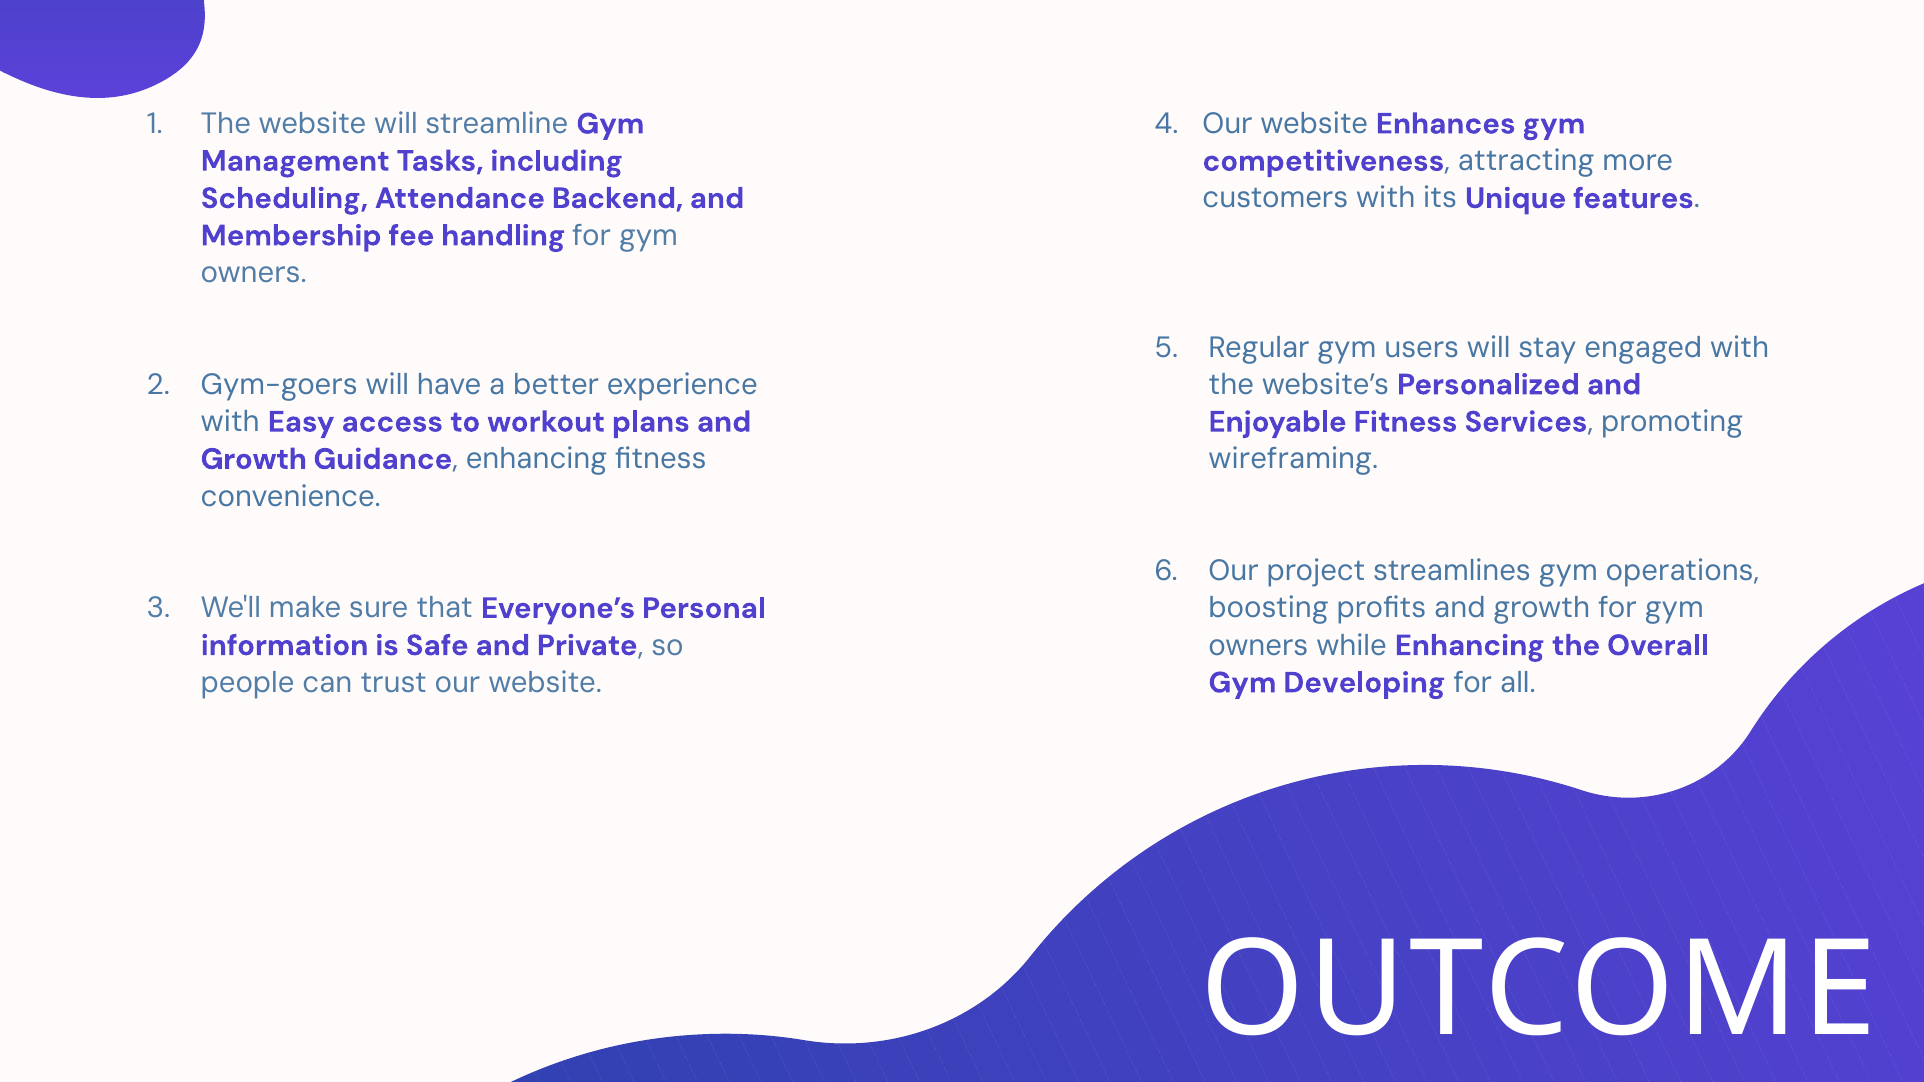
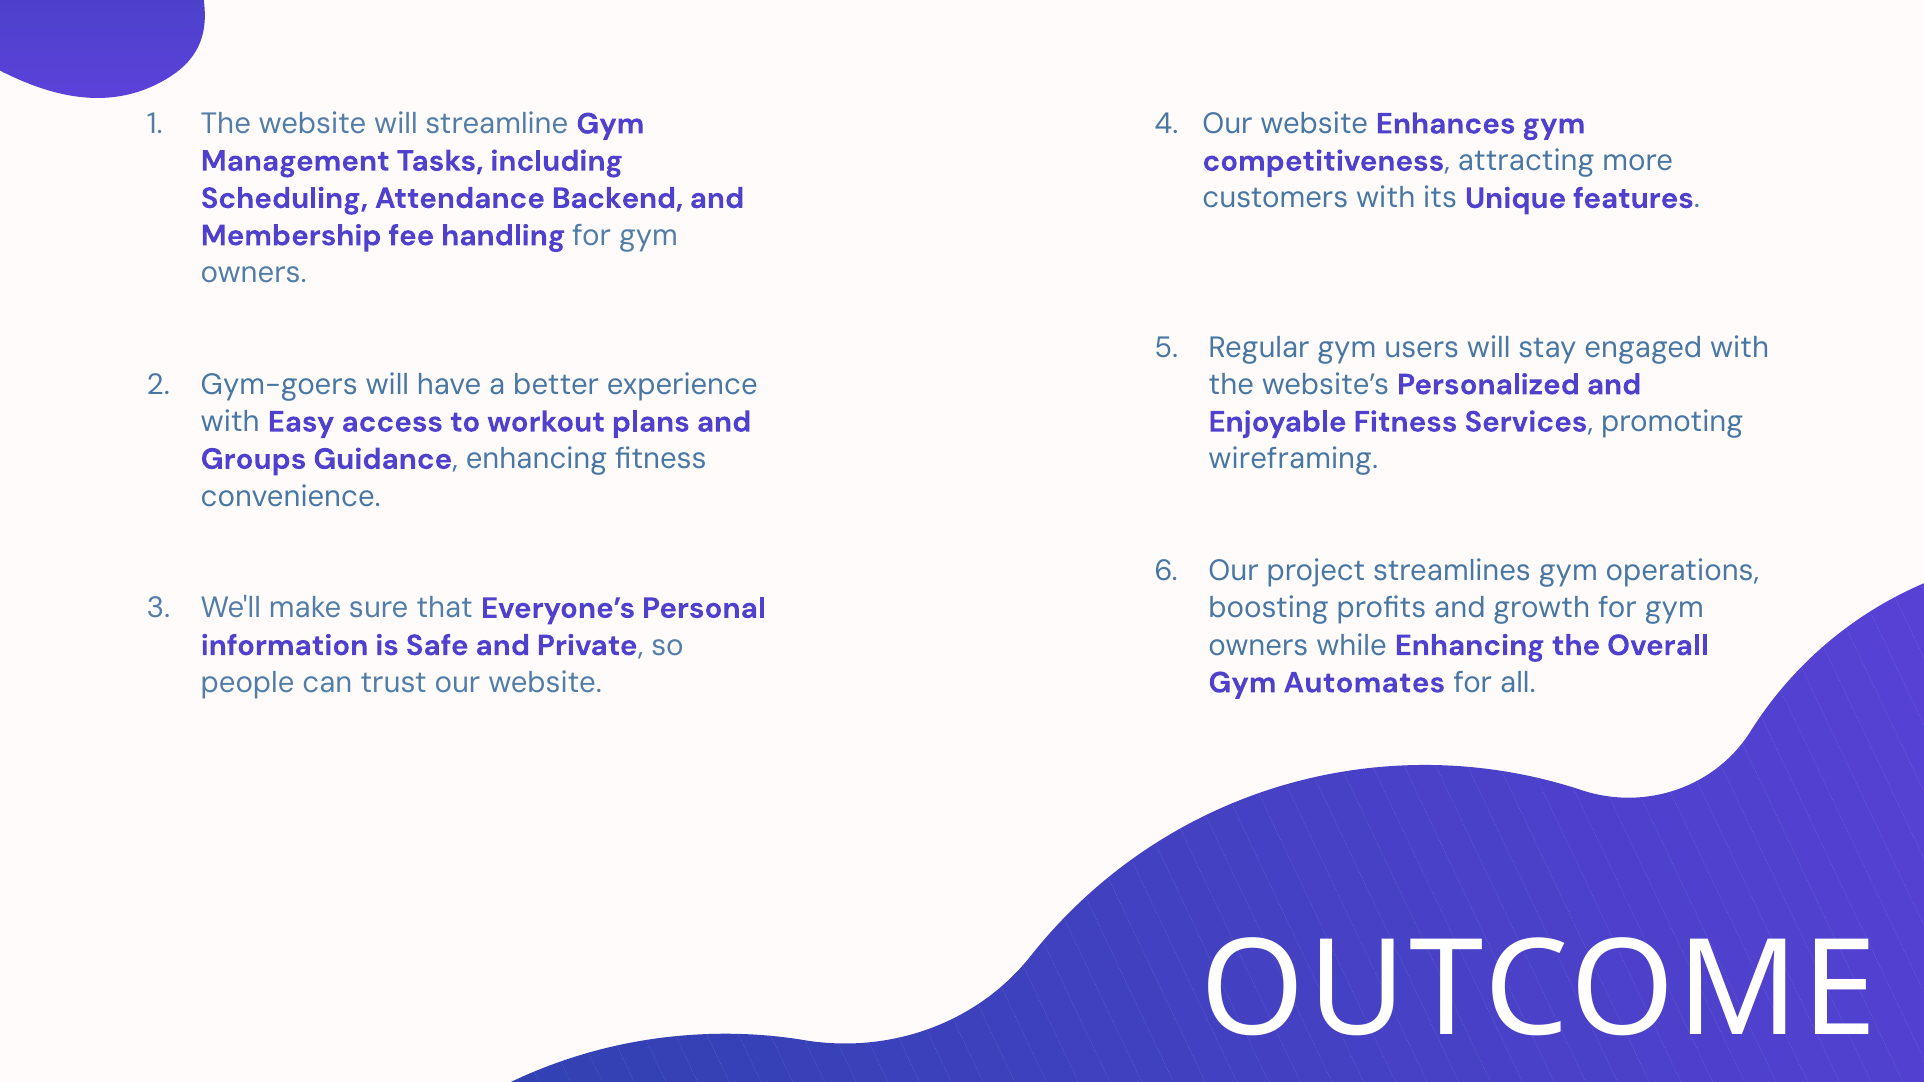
Growth: Growth -> Groups (254, 459)
Developing: Developing -> Automates (1364, 683)
